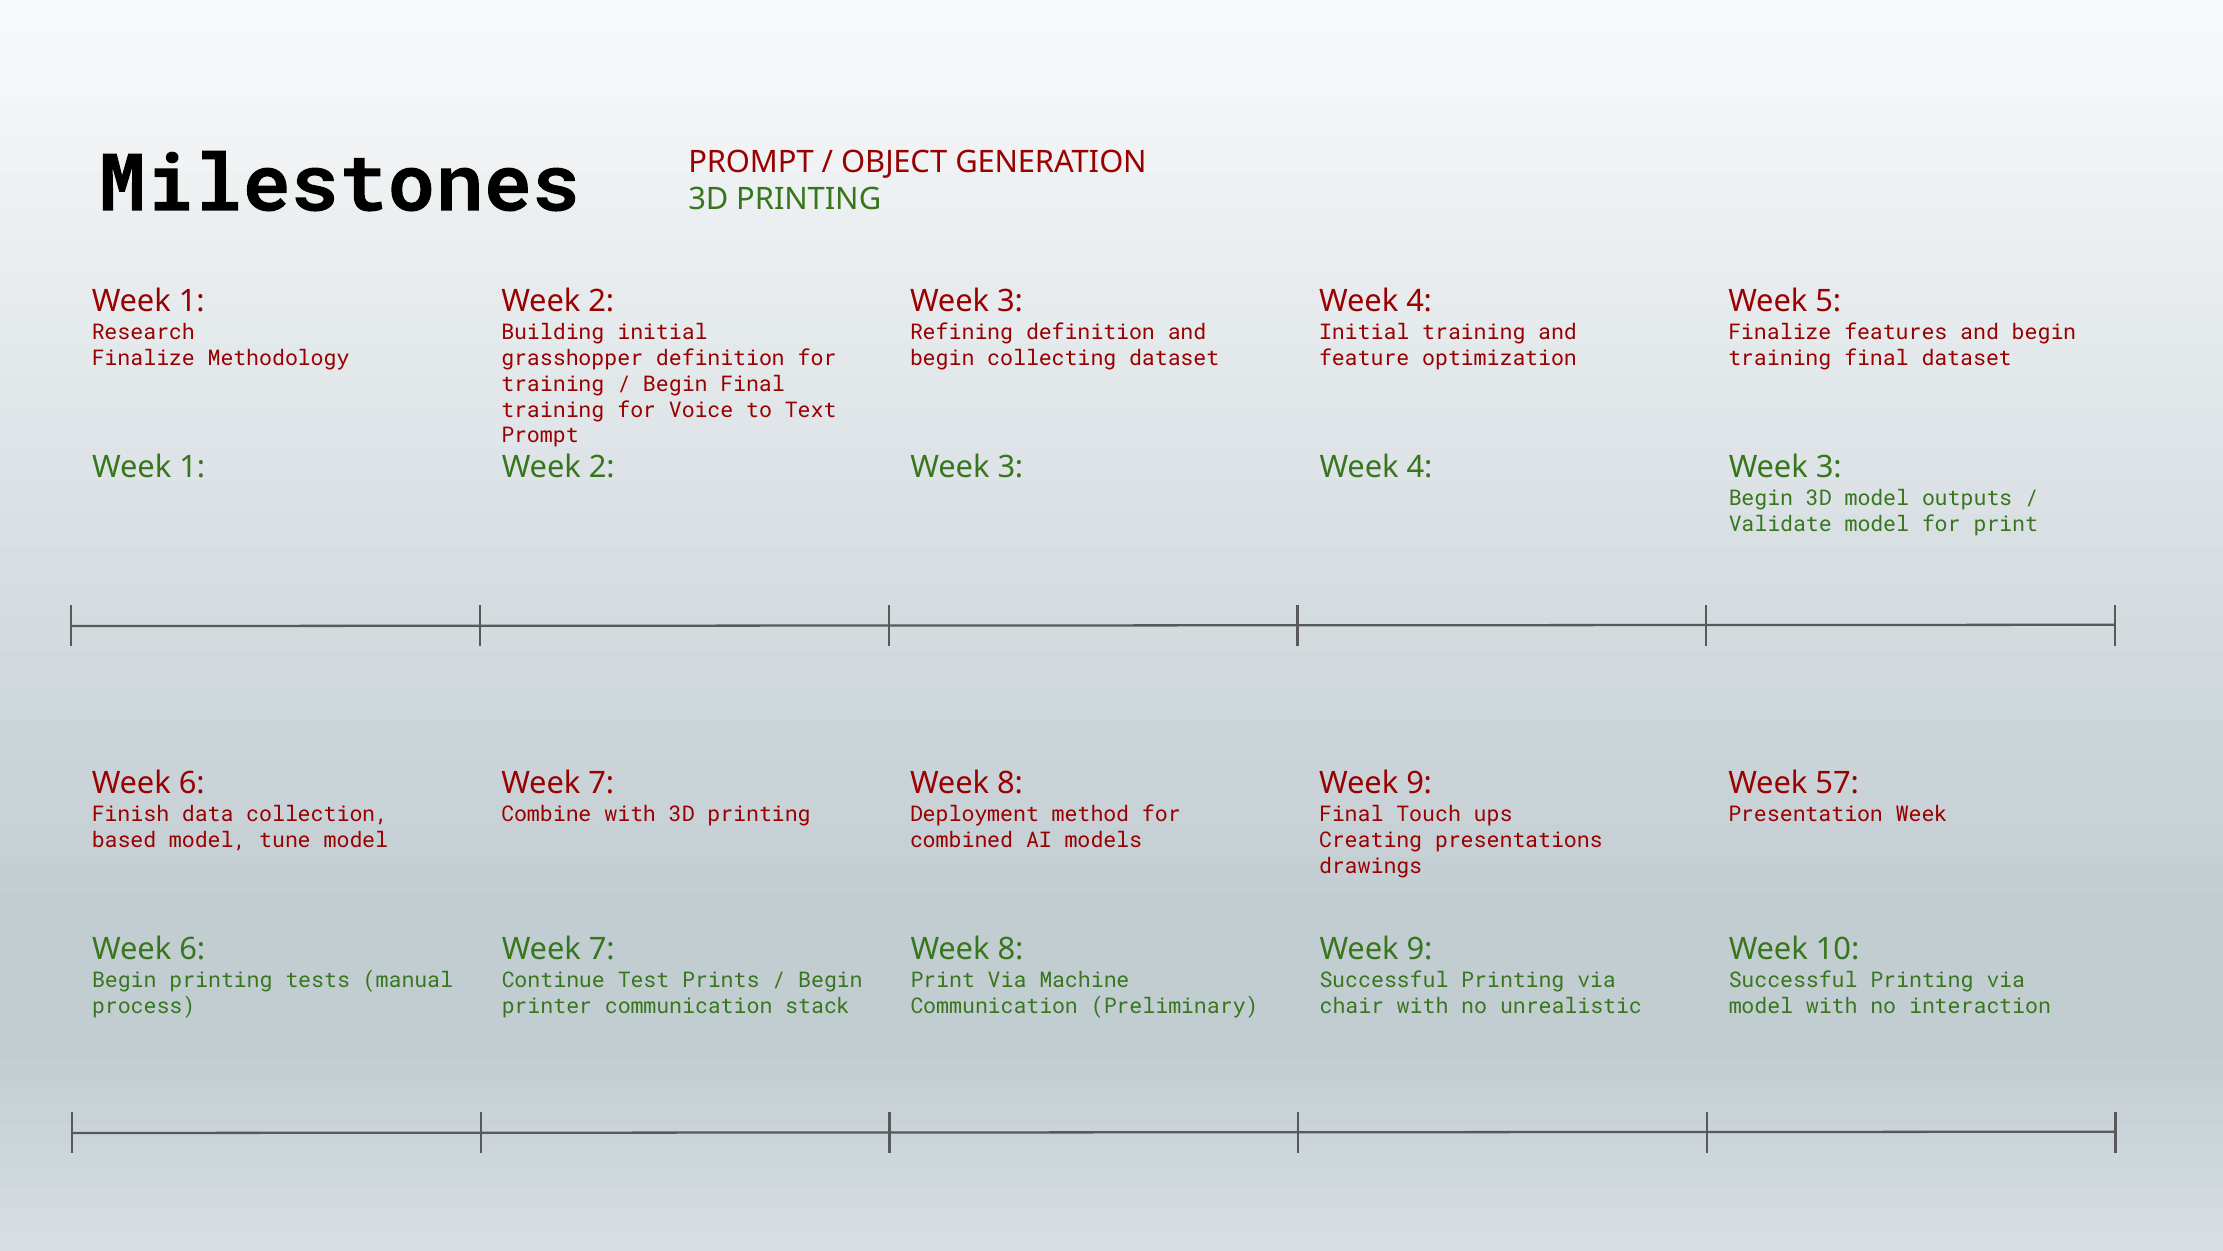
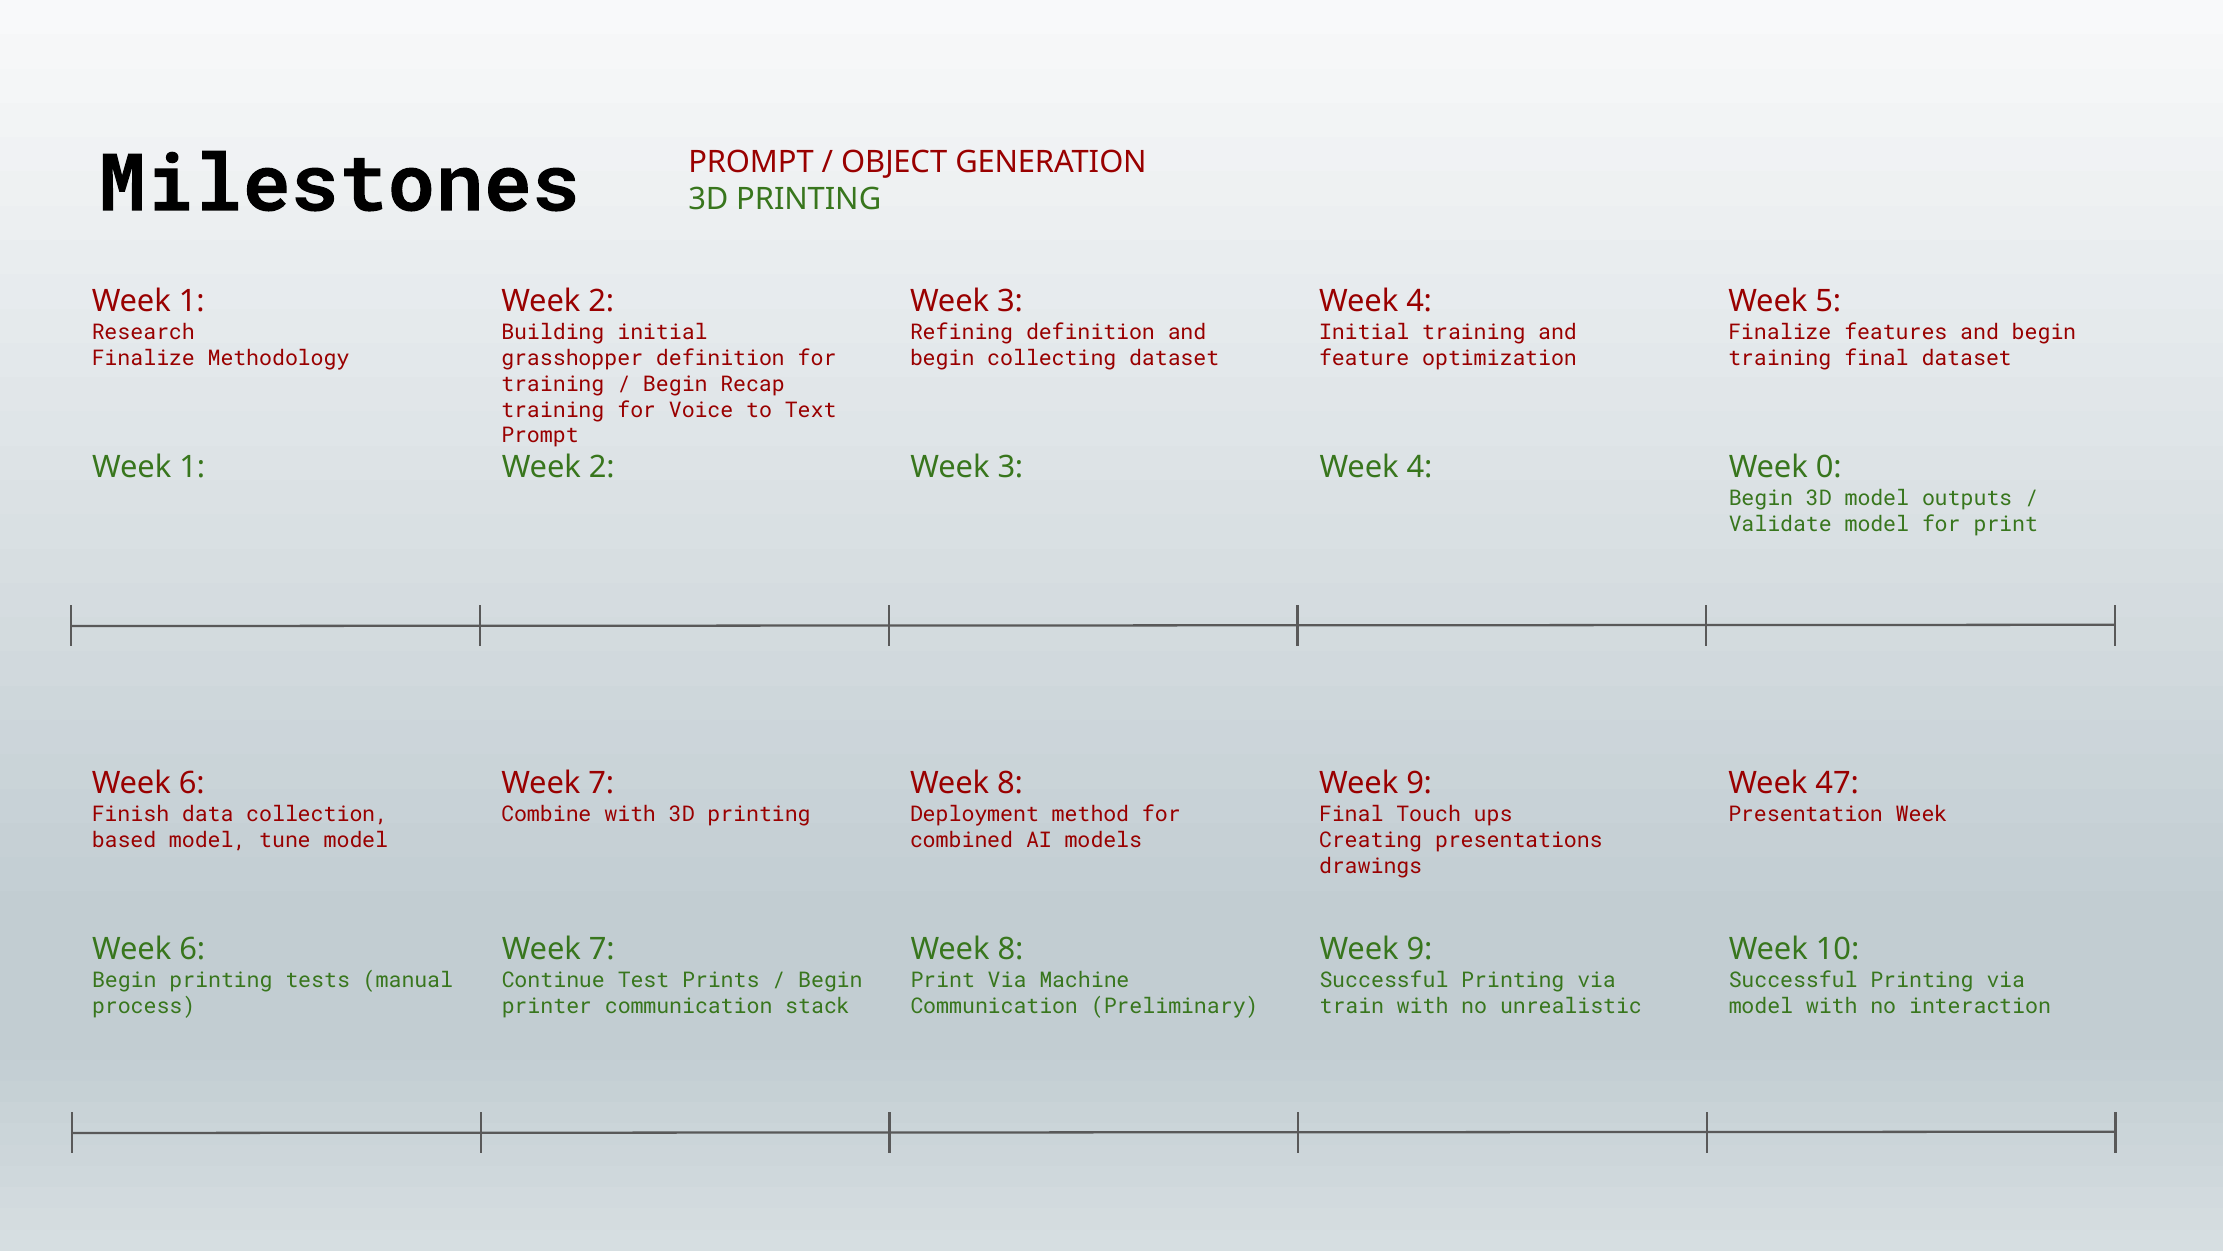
Begin Final: Final -> Recap (753, 384)
4 Week 3: 3 -> 0 (1829, 467)
57: 57 -> 47 (1837, 783)
chair: chair -> train (1352, 1006)
